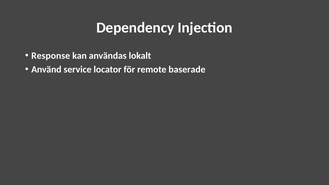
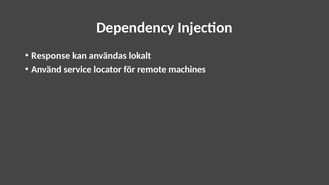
baserade: baserade -> machines (187, 69)
